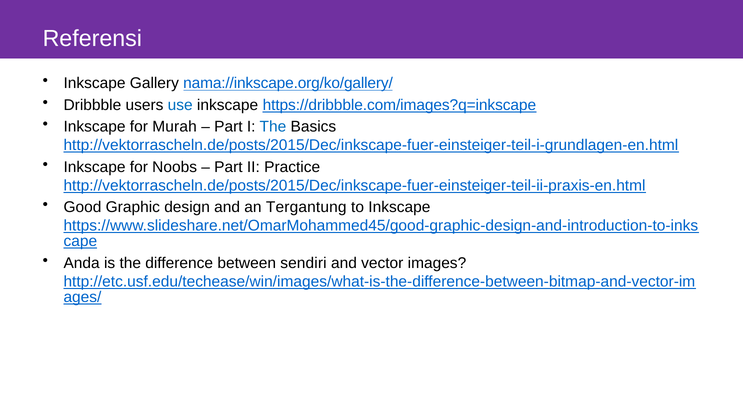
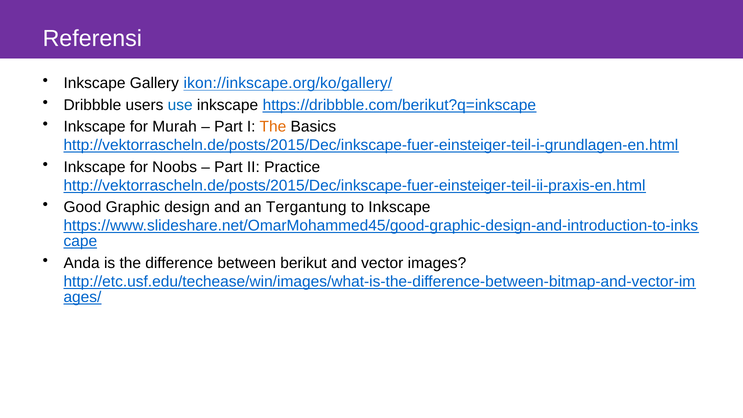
nama://inkscape.org/ko/gallery/: nama://inkscape.org/ko/gallery/ -> ikon://inkscape.org/ko/gallery/ (288, 83)
https://dribbble.com/images?q=inkscape: https://dribbble.com/images?q=inkscape -> https://dribbble.com/berikut?q=inkscape (399, 105)
The colour: blue -> orange (273, 127)
sendiri: sendiri -> berikut (304, 263)
